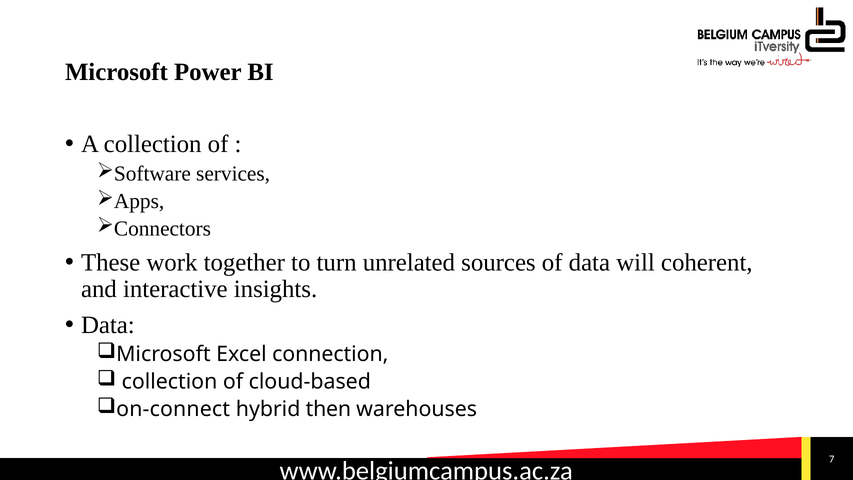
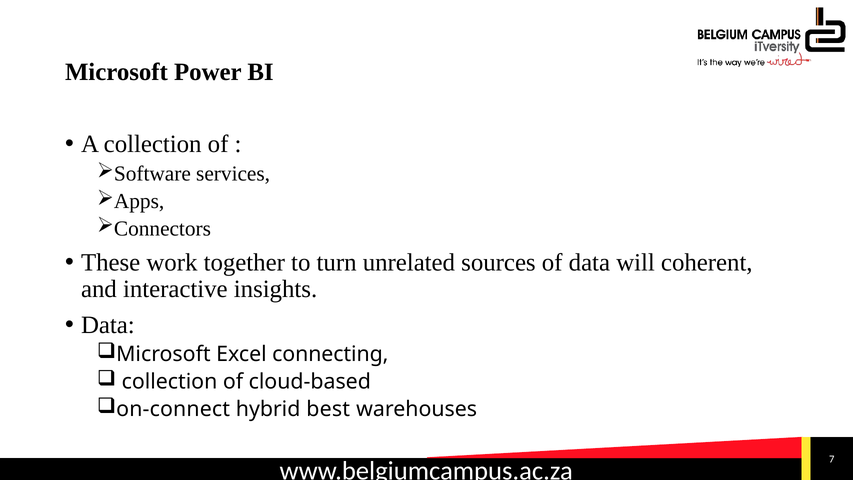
connection: connection -> connecting (330, 354)
then: then -> best (328, 409)
